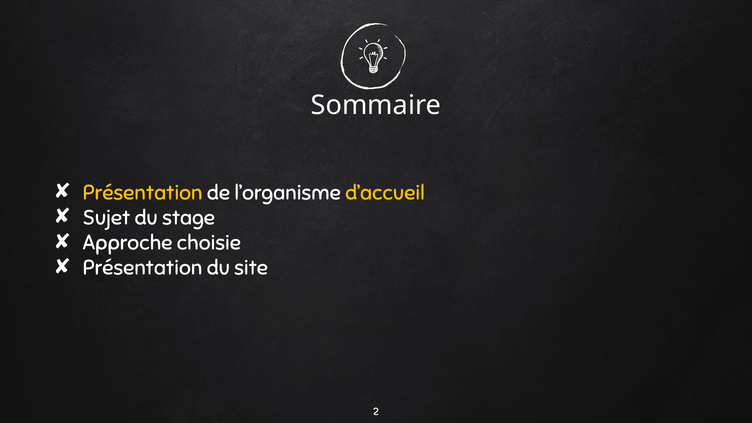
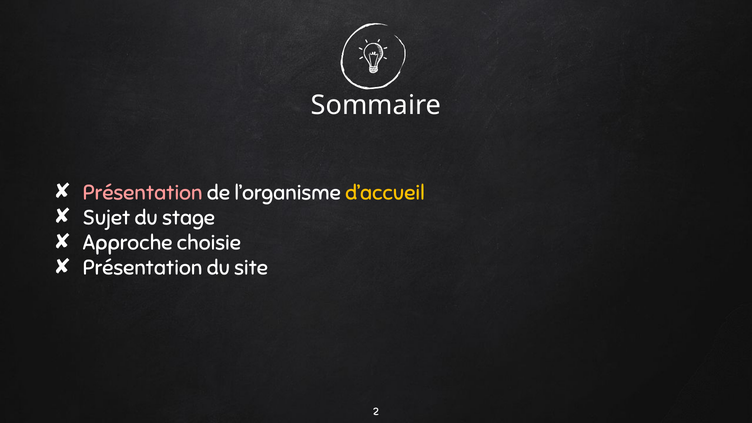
Présentation colour: yellow -> pink (143, 193)
